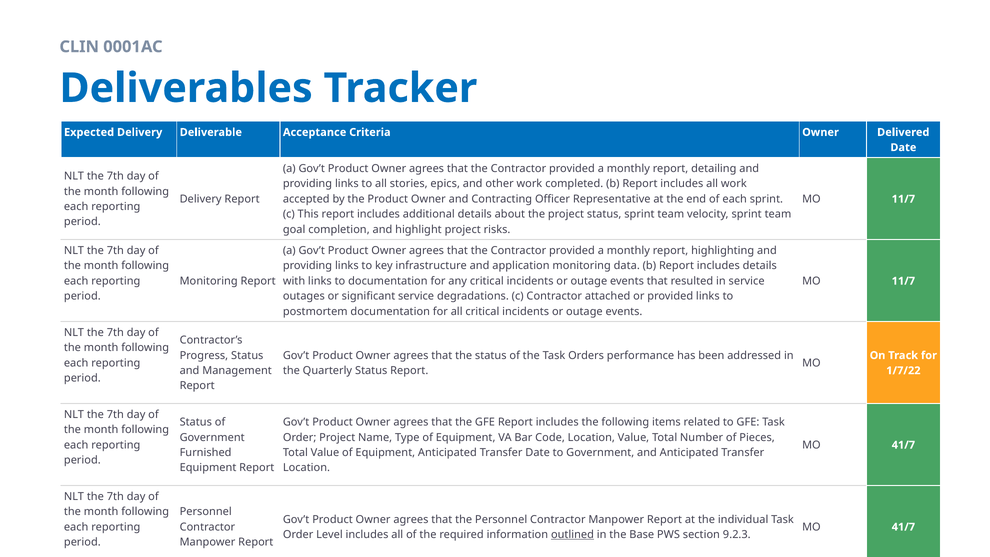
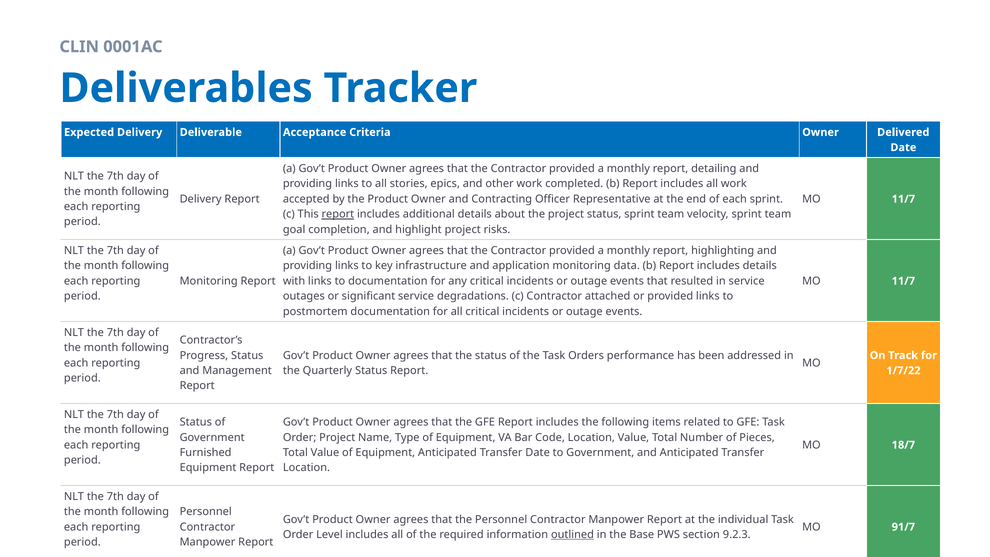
report underline: none -> present (338, 214)
41/7: 41/7 -> 18/7 (903, 445)
41/7: 41/7 -> 91/7 (903, 527)
